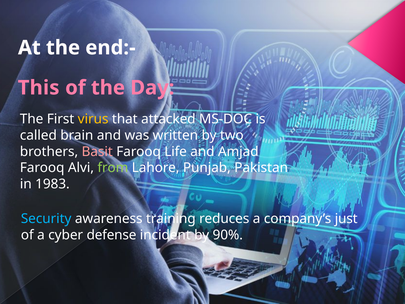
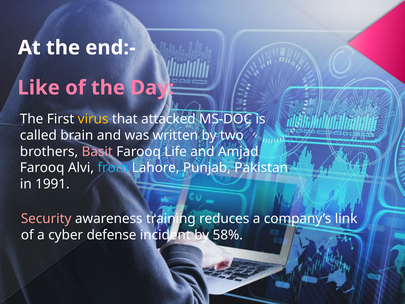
This: This -> Like (39, 88)
from colour: light green -> light blue (113, 168)
1983: 1983 -> 1991 (52, 184)
Security colour: light blue -> pink (46, 219)
just: just -> link (346, 219)
90%: 90% -> 58% (228, 235)
